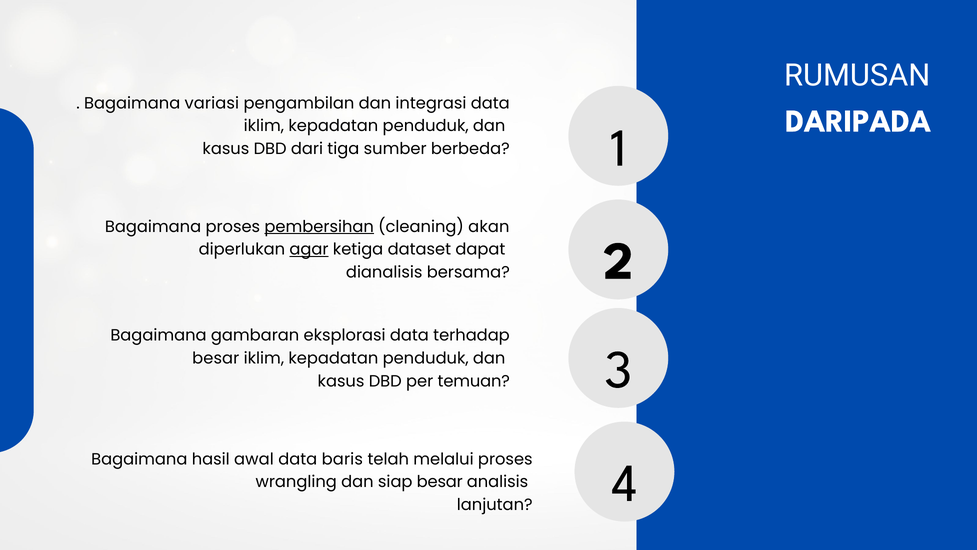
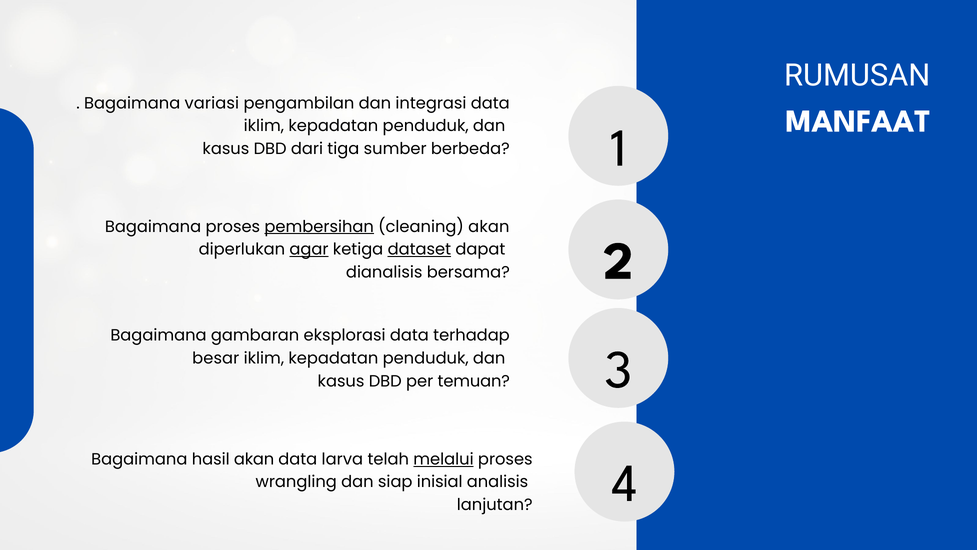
DARIPADA: DARIPADA -> MANFAAT (858, 121)
dataset underline: none -> present (419, 249)
hasil awal: awal -> akan (254, 459)
baris: baris -> larva (342, 459)
melalui underline: none -> present (443, 459)
siap besar: besar -> inisial (440, 482)
